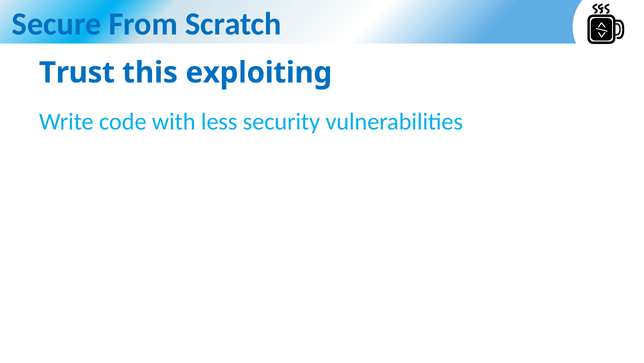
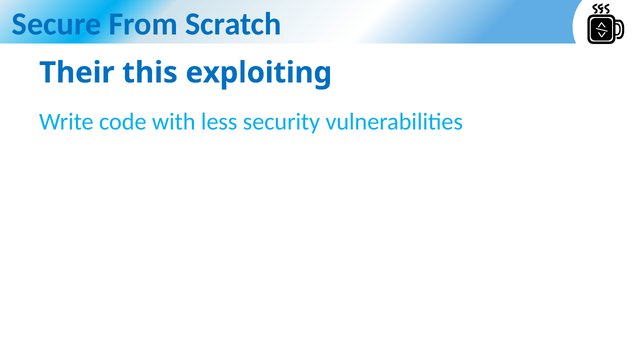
Trust: Trust -> Their (77, 73)
